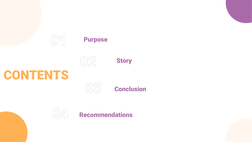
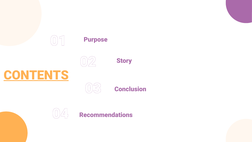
CONTENTS underline: none -> present (36, 75)
